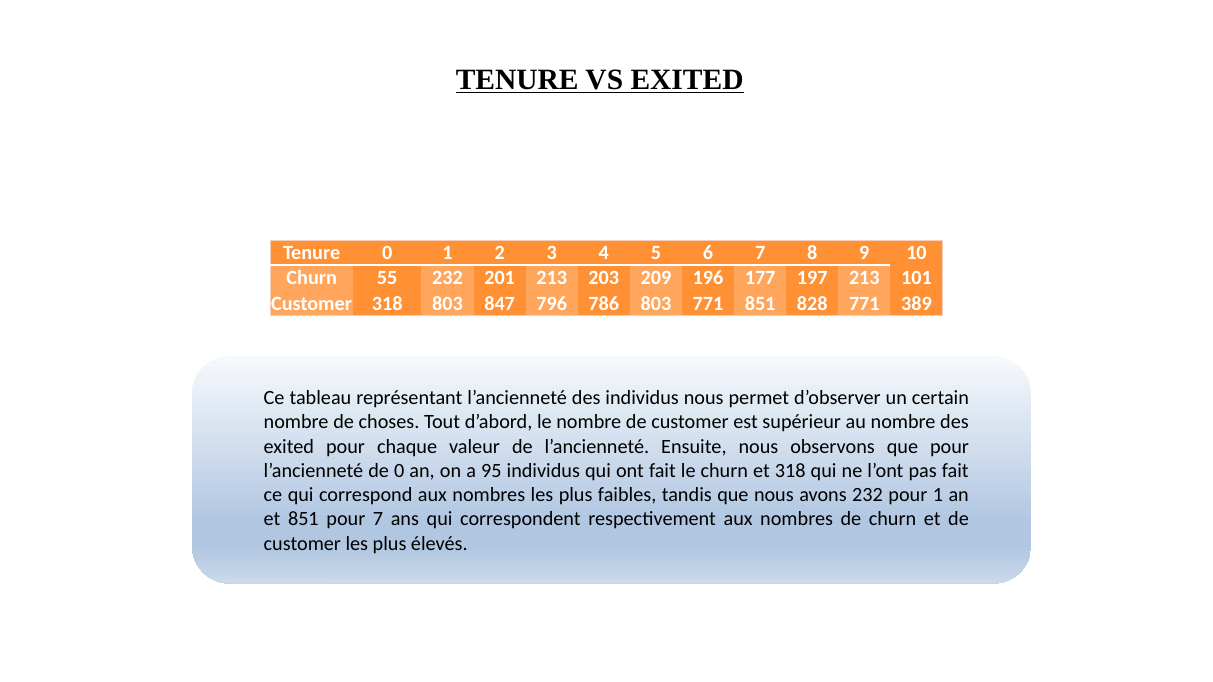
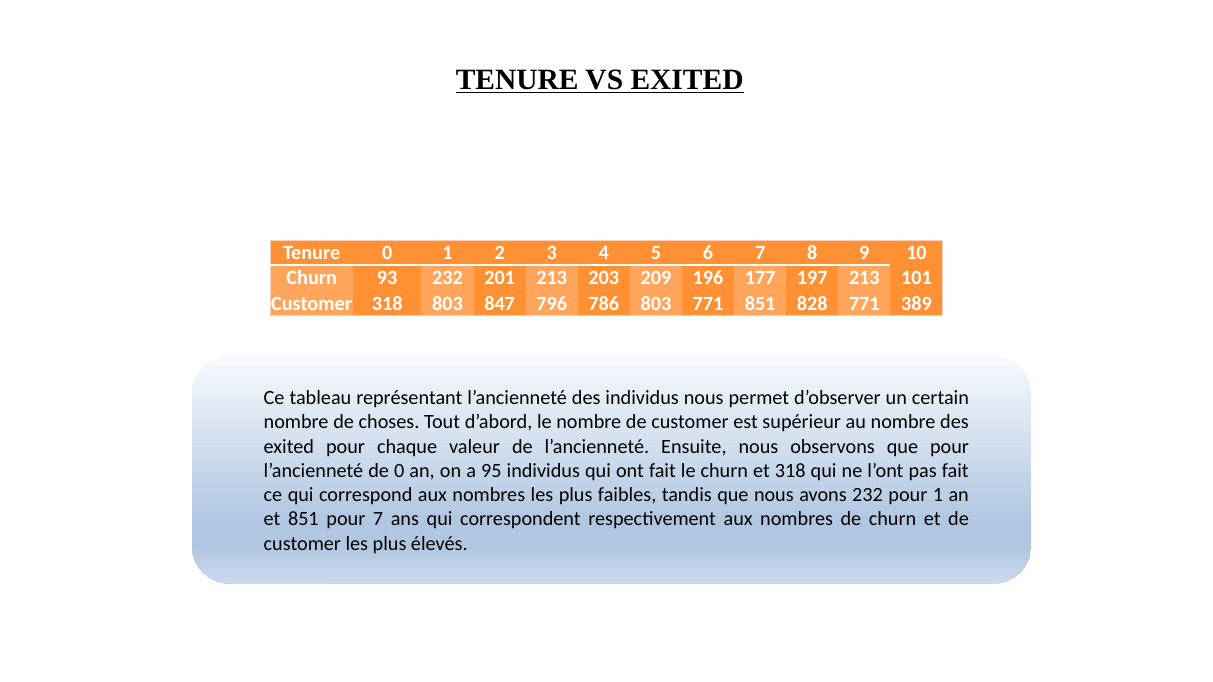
55: 55 -> 93 (387, 278)
